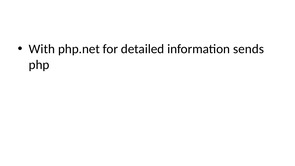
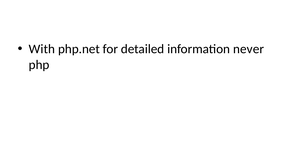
sends: sends -> never (249, 49)
